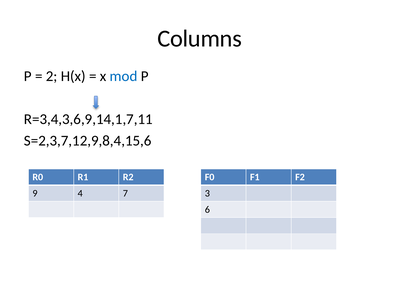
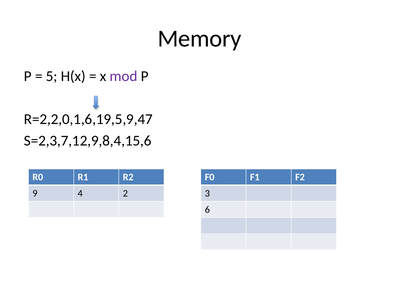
Columns: Columns -> Memory (200, 39)
2: 2 -> 5 (52, 76)
mod colour: blue -> purple (124, 76)
R=3,4,3,6,9,14,1,7,11: R=3,4,3,6,9,14,1,7,11 -> R=2,2,0,1,6,19,5,9,47 (88, 119)
7: 7 -> 2 (125, 193)
